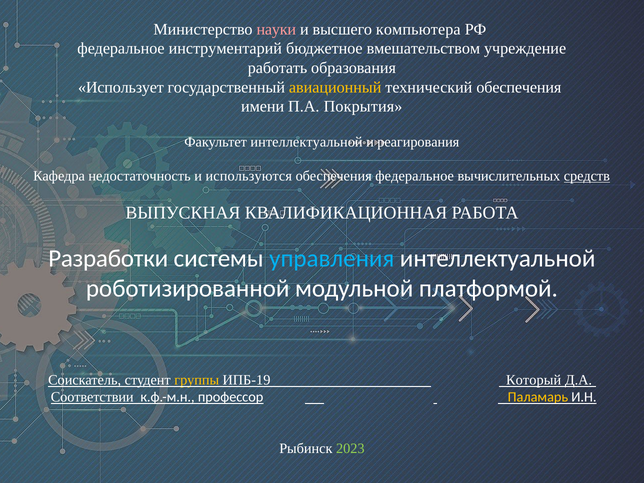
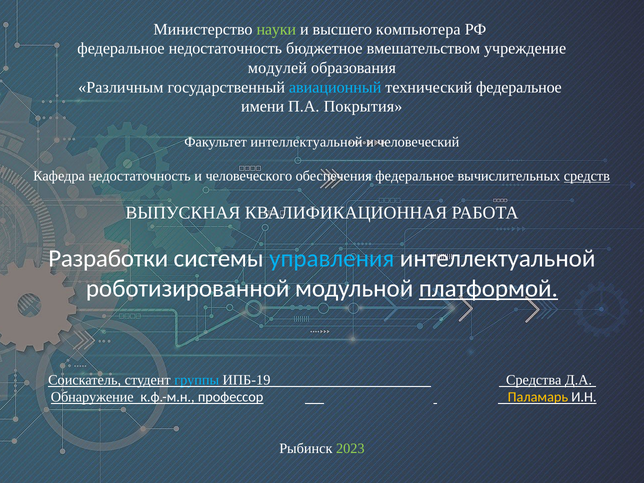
науки colour: pink -> light green (276, 29)
федеральное инструментарий: инструментарий -> недостаточность (225, 49)
работать: работать -> модулей (277, 68)
Использует: Использует -> Различным (121, 87)
авиационный colour: yellow -> light blue (335, 87)
технический обеспечения: обеспечения -> федеральное (519, 87)
реагирования: реагирования -> человеческий (418, 142)
используются: используются -> человеческого (249, 176)
платформой underline: none -> present (488, 289)
группы colour: yellow -> light blue (197, 380)
Который: Который -> Средства (534, 380)
Соответствии: Соответствии -> Обнаружение (92, 397)
